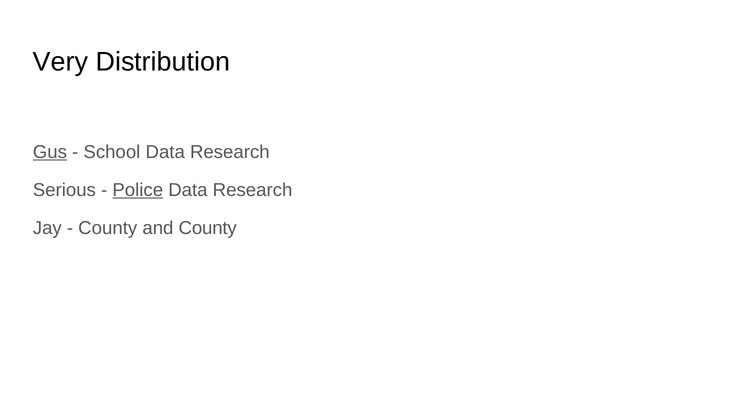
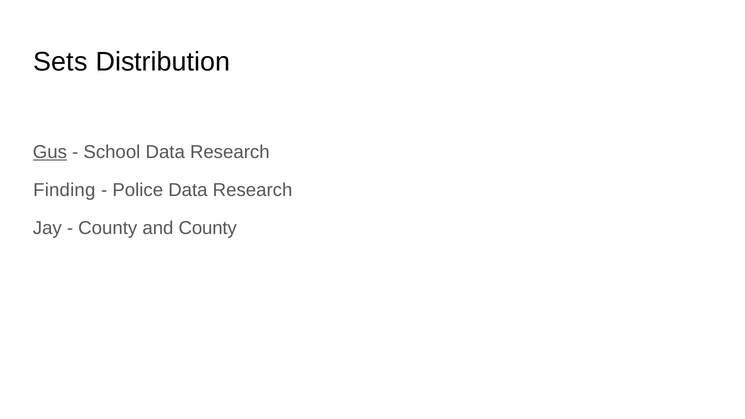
Very: Very -> Sets (60, 62)
Serious: Serious -> Finding (64, 190)
Police underline: present -> none (138, 190)
